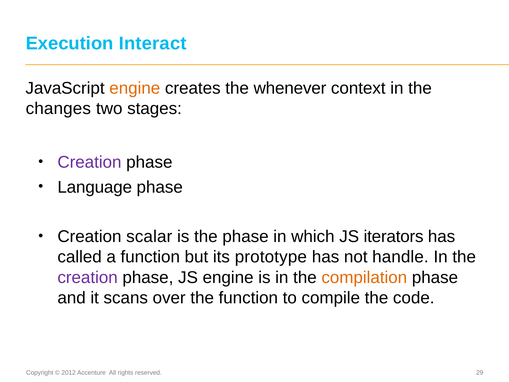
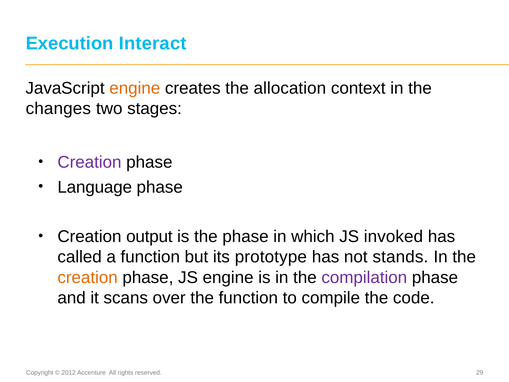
whenever: whenever -> allocation (290, 88)
scalar: scalar -> output (149, 237)
iterators: iterators -> invoked (393, 237)
handle: handle -> stands (400, 257)
creation colour: purple -> orange (88, 277)
compilation colour: orange -> purple (364, 277)
